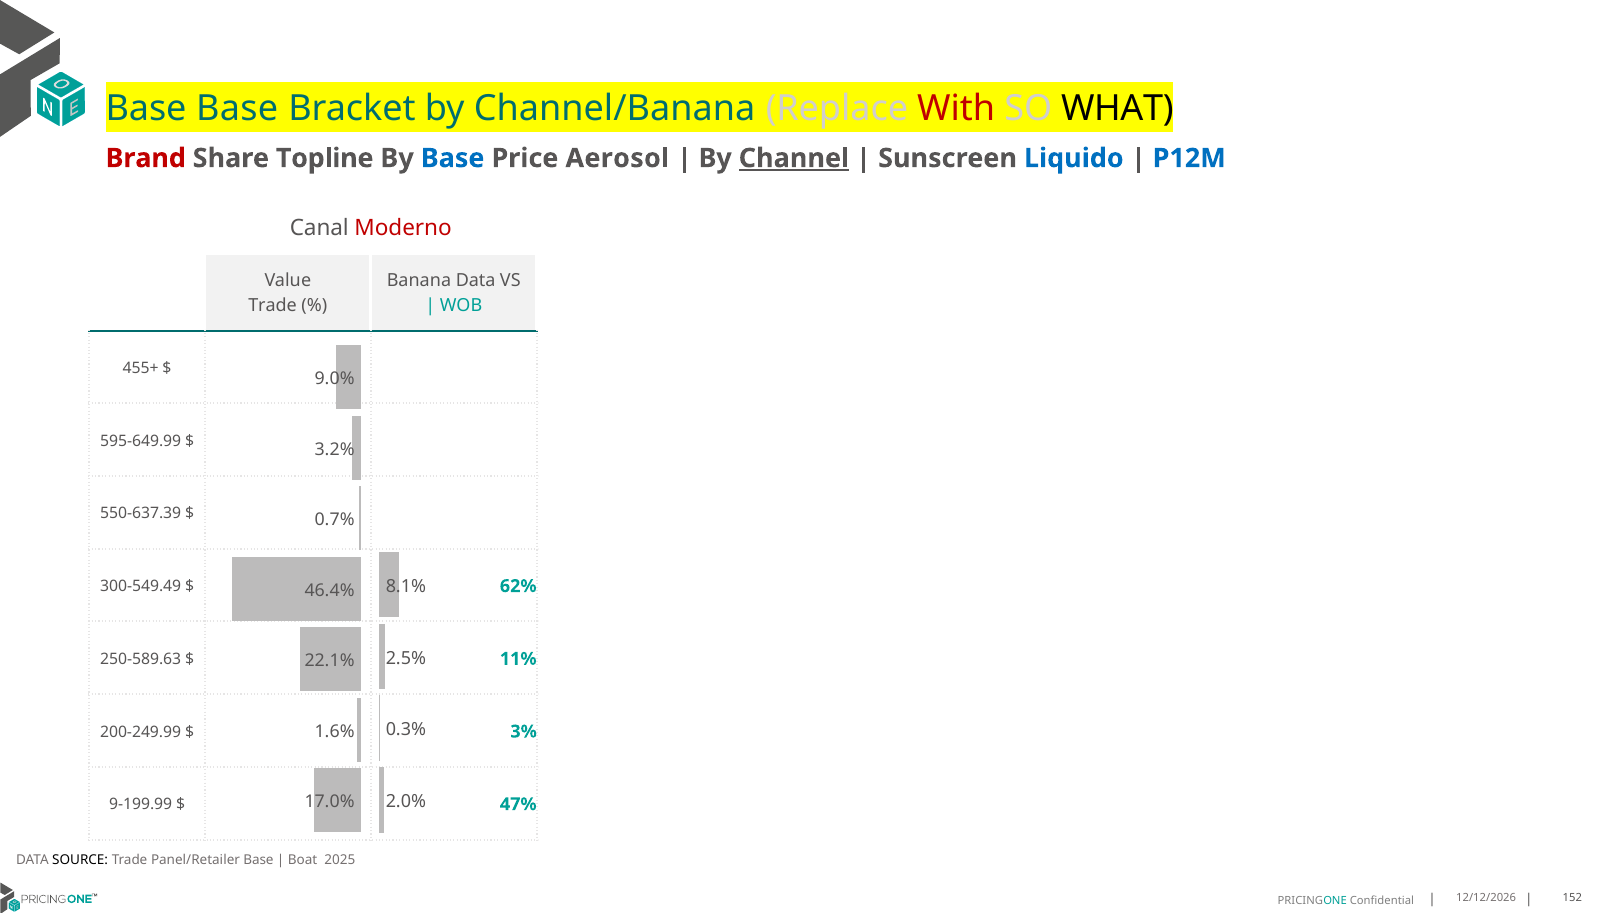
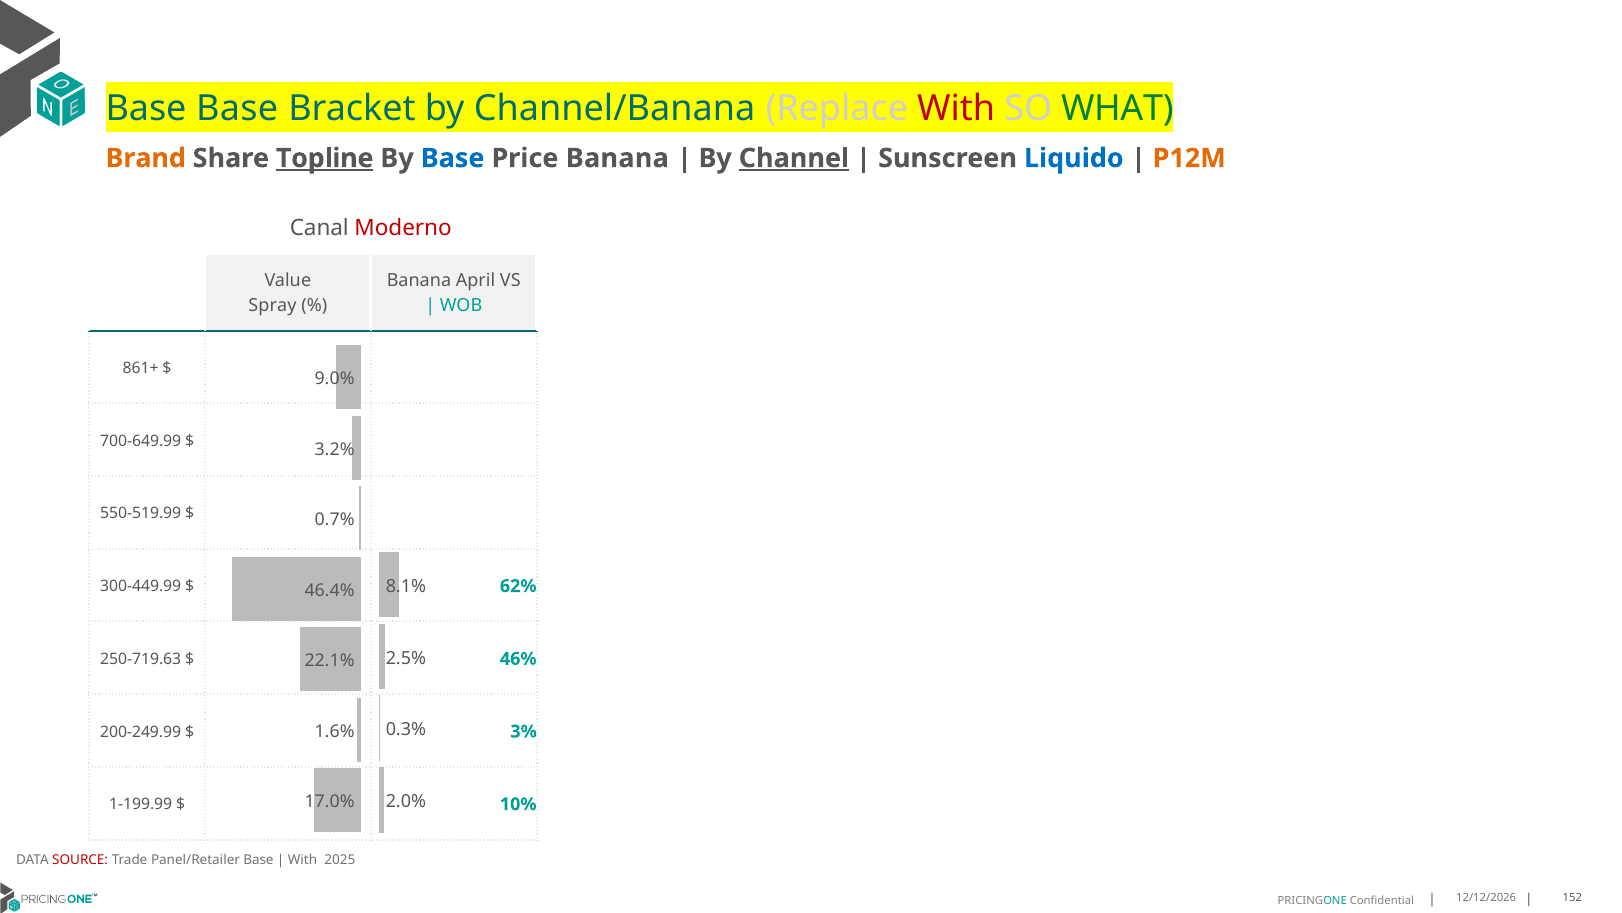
WHAT colour: black -> green (1117, 109)
Brand colour: red -> orange (146, 158)
Topline underline: none -> present (325, 158)
Price Aerosol: Aerosol -> Banana (617, 158)
P12M colour: blue -> orange (1189, 158)
Banana Data: Data -> April (476, 281)
Trade: Trade -> Spray (272, 305)
455+: 455+ -> 861+ (141, 368)
595-649.99: 595-649.99 -> 700-649.99 (141, 441)
550-637.39: 550-637.39 -> 550-519.99 (141, 513)
300-549.49: 300-549.49 -> 300-449.99 (141, 586)
250-589.63: 250-589.63 -> 250-719.63 (141, 659)
11%: 11% -> 46% (518, 658)
9-199.99: 9-199.99 -> 1-199.99 (141, 804)
47%: 47% -> 10% (518, 804)
SOURCE colour: black -> red (80, 859)
Boat: Boat -> With (303, 859)
